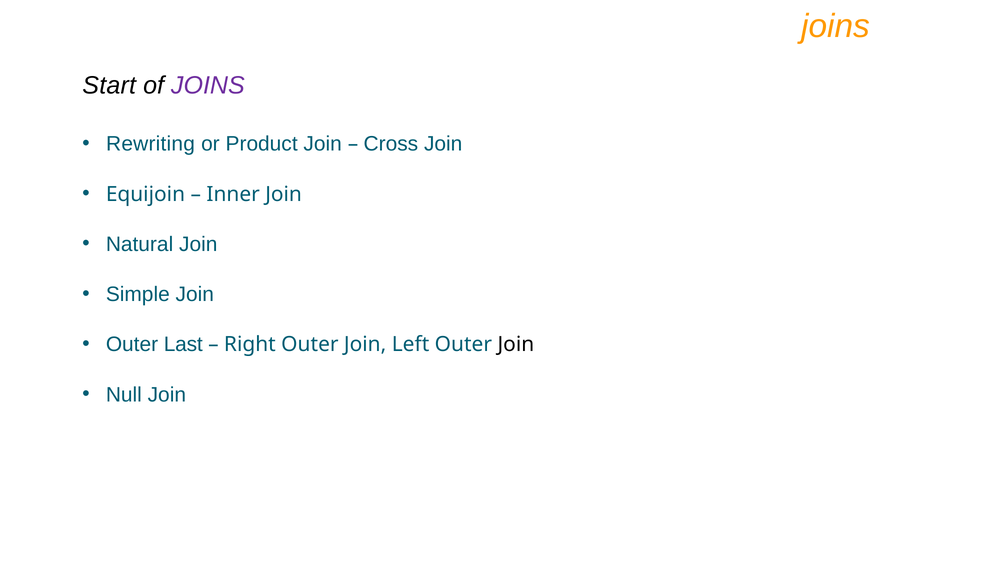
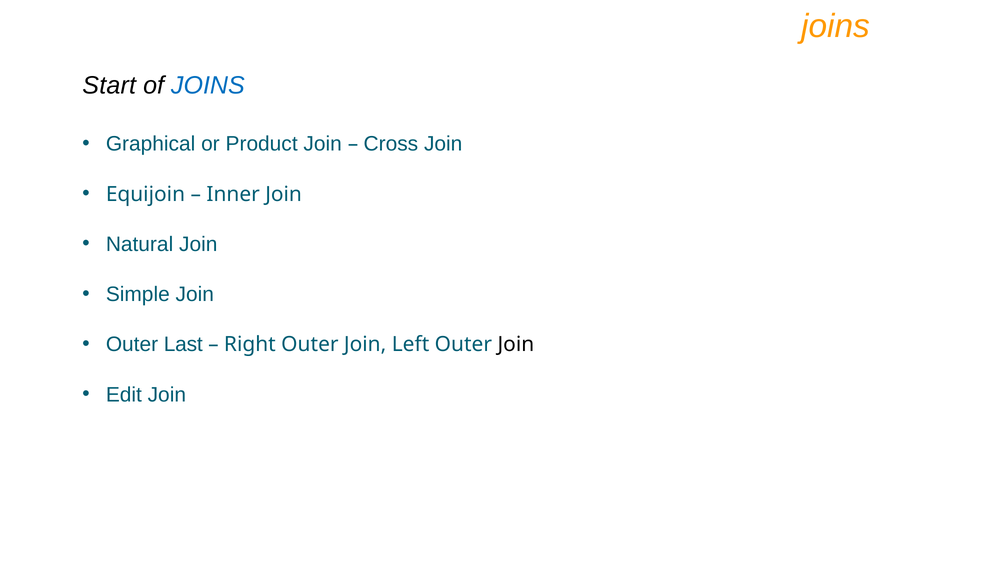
JOINS colour: purple -> blue (208, 86)
Rewriting: Rewriting -> Graphical (151, 144)
Null: Null -> Edit (124, 395)
